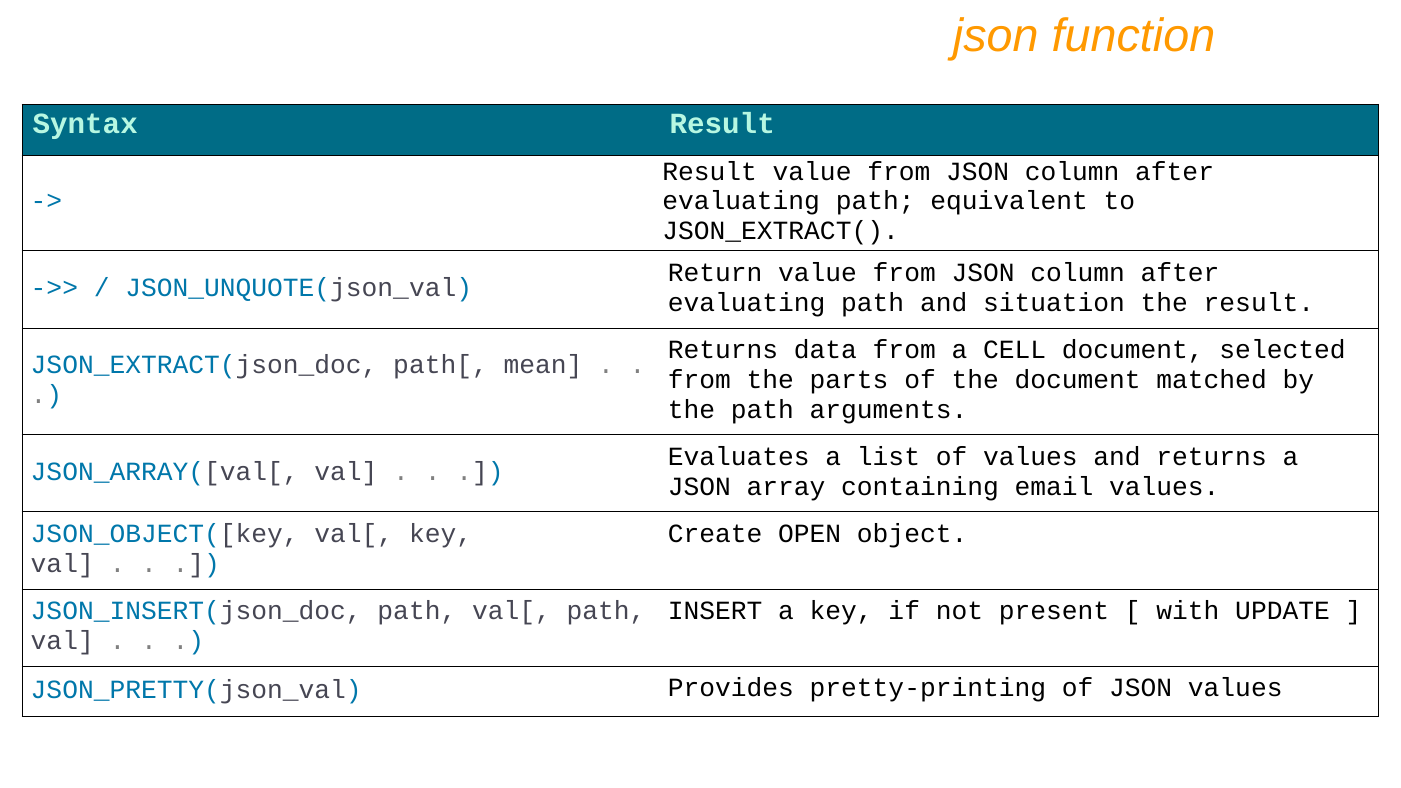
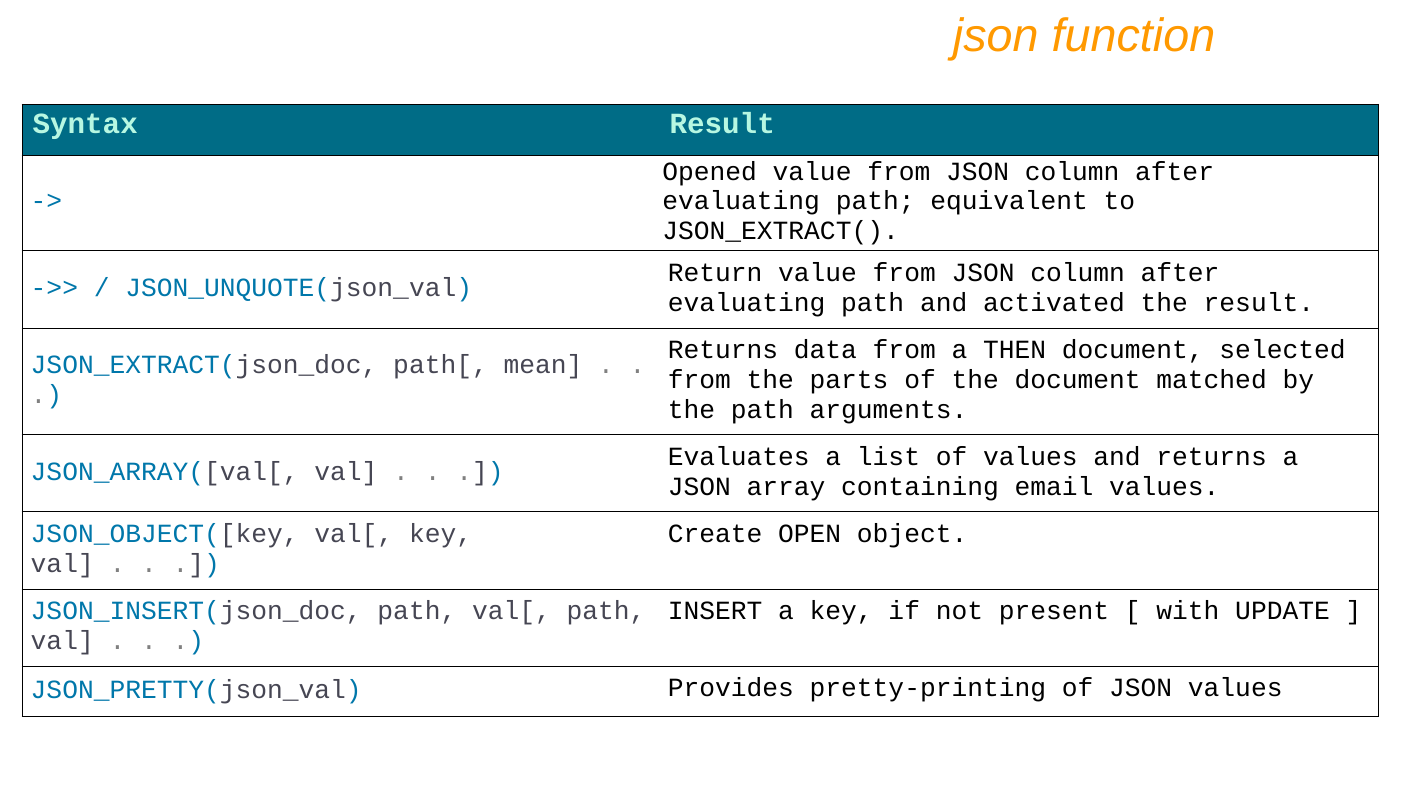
Result: Result -> Opened (710, 172)
situation: situation -> activated (1054, 303)
CELL: CELL -> THEN (1015, 350)
